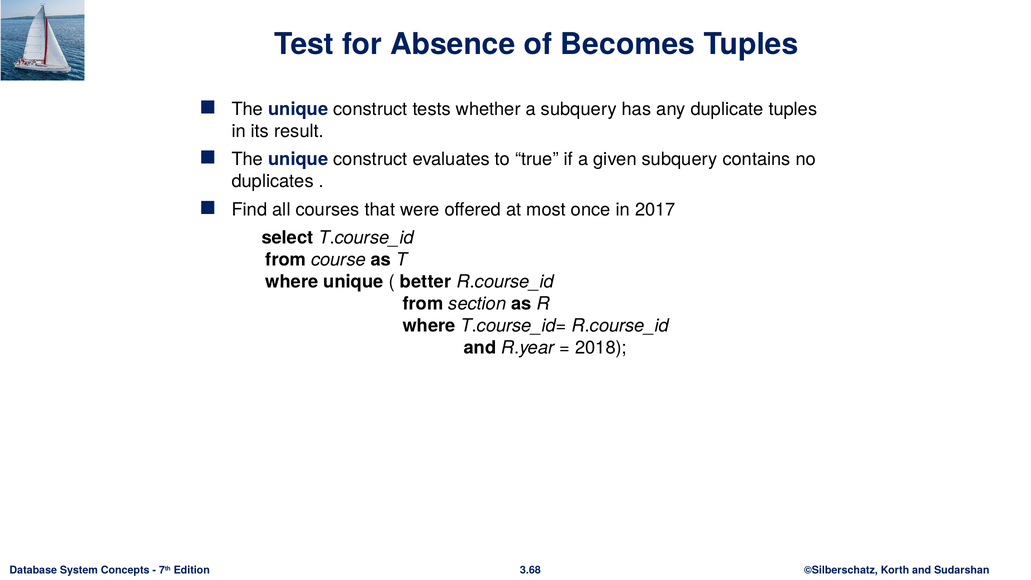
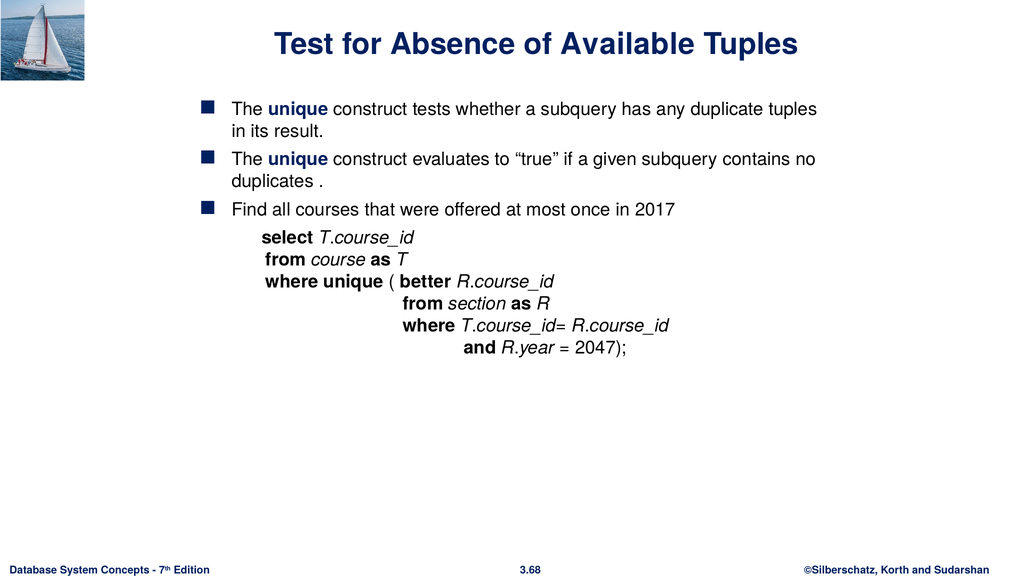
Becomes: Becomes -> Available (628, 45)
2018: 2018 -> 2047 (601, 348)
